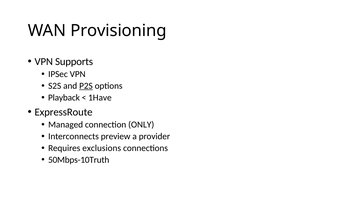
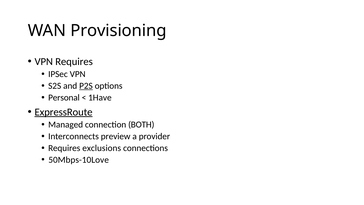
VPN Supports: Supports -> Requires (74, 62)
Playback: Playback -> Personal (64, 98)
ExpressRoute underline: none -> present (64, 112)
ONLY: ONLY -> BOTH (141, 124)
50Mbps-10Truth: 50Mbps-10Truth -> 50Mbps-10Love (79, 160)
